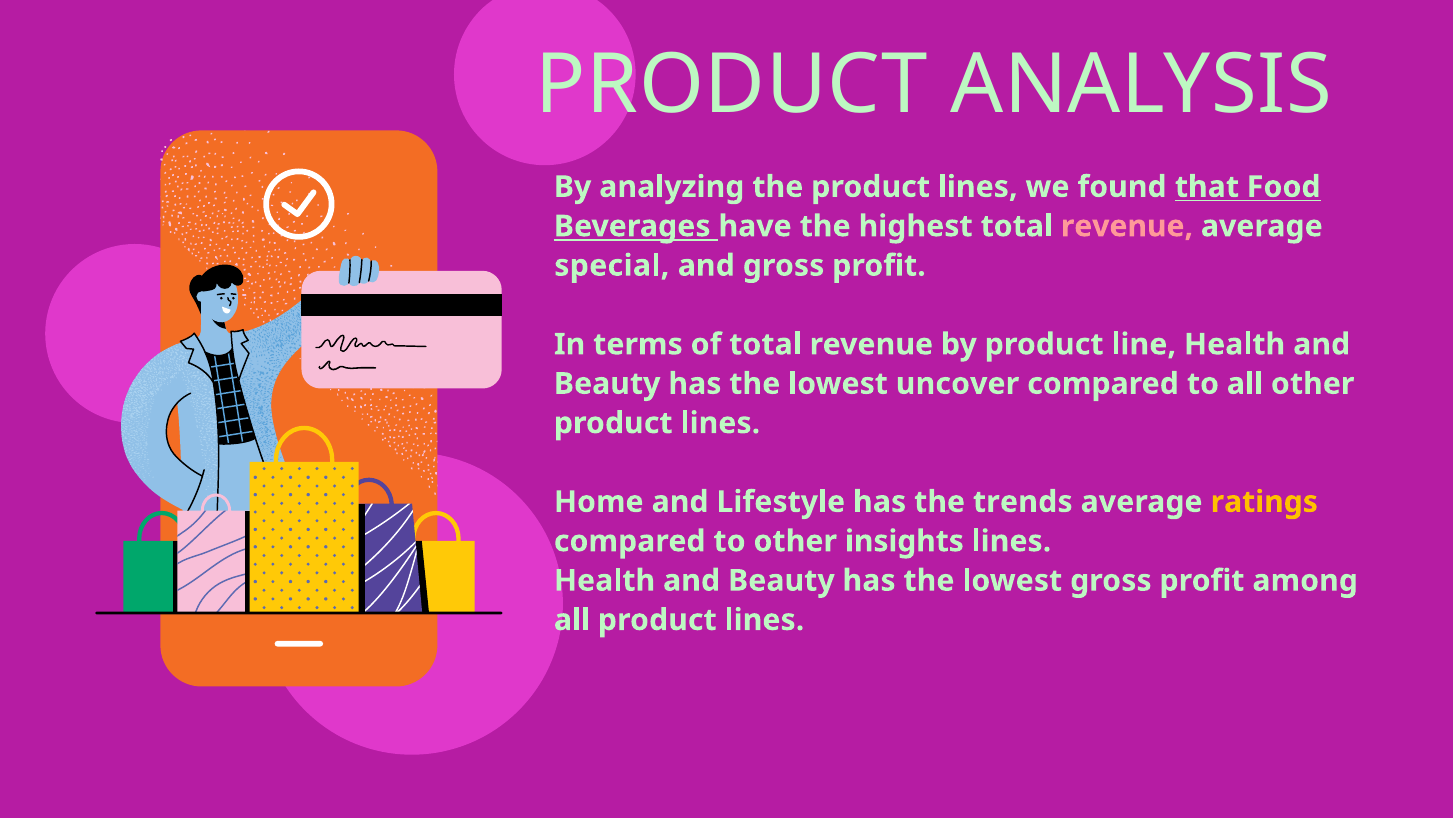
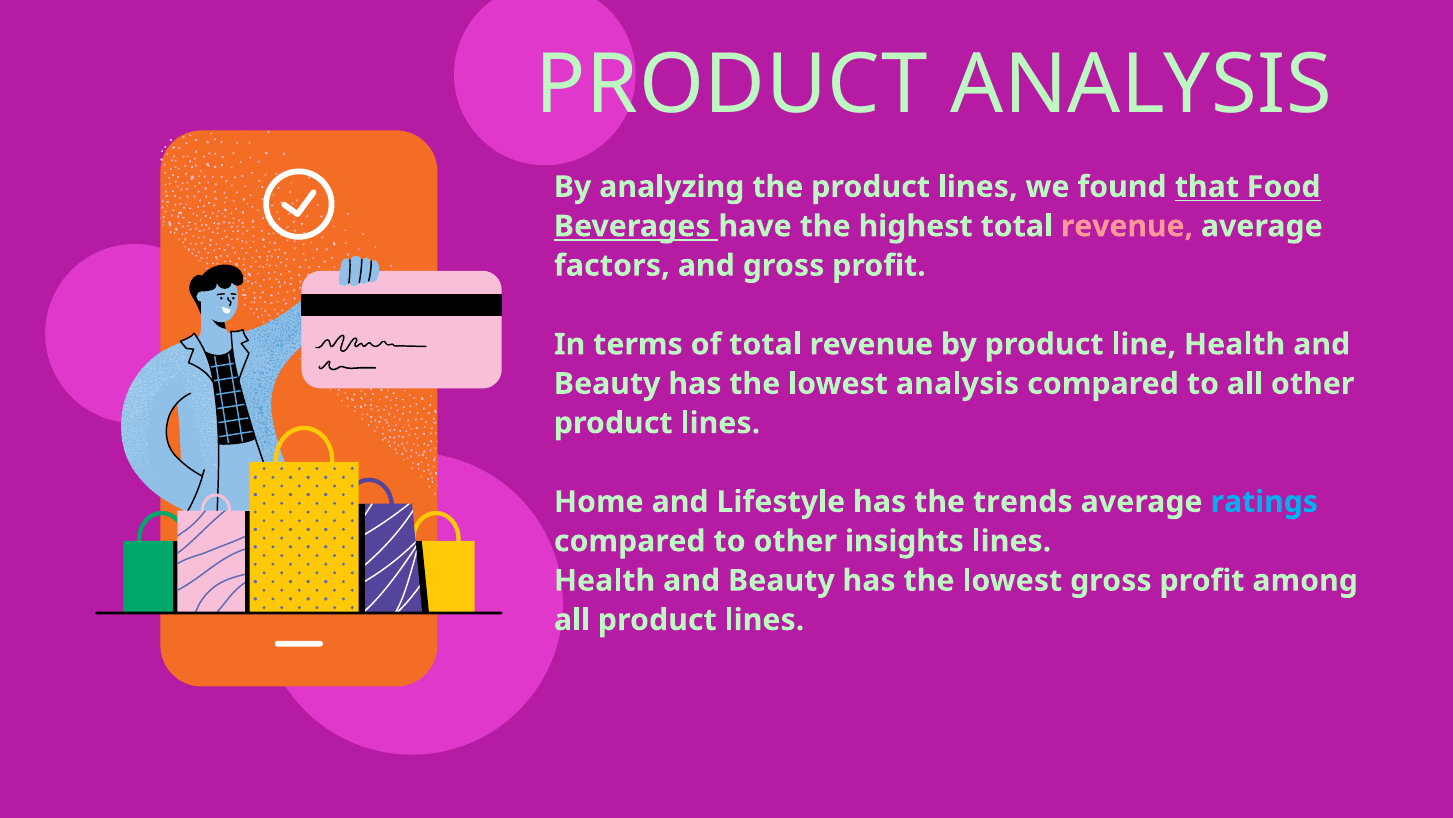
special: special -> factors (612, 266)
lowest uncover: uncover -> analysis (957, 384)
ratings colour: yellow -> light blue (1264, 502)
